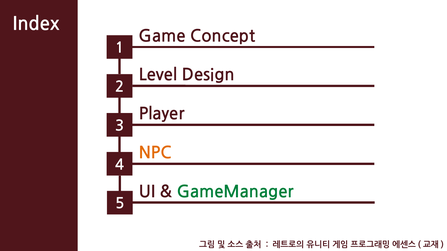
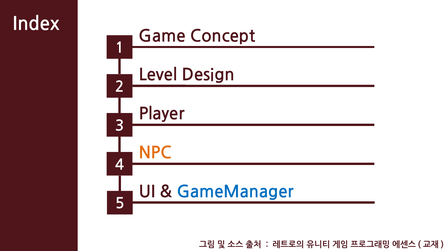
GameManager colour: green -> blue (235, 192)
